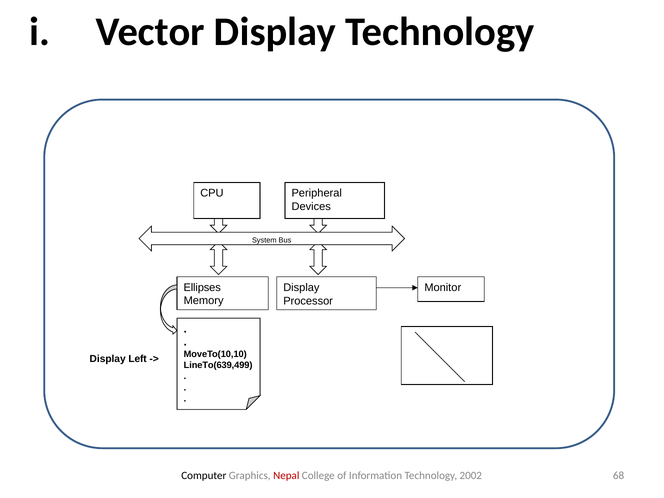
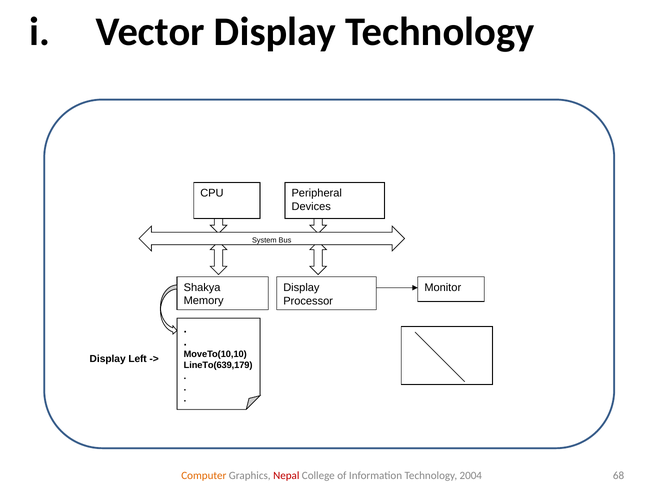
Ellipses: Ellipses -> Shakya (202, 287)
LineTo(639,499: LineTo(639,499 -> LineTo(639,179 (218, 365)
Computer colour: black -> orange (204, 476)
2002: 2002 -> 2004 (471, 476)
